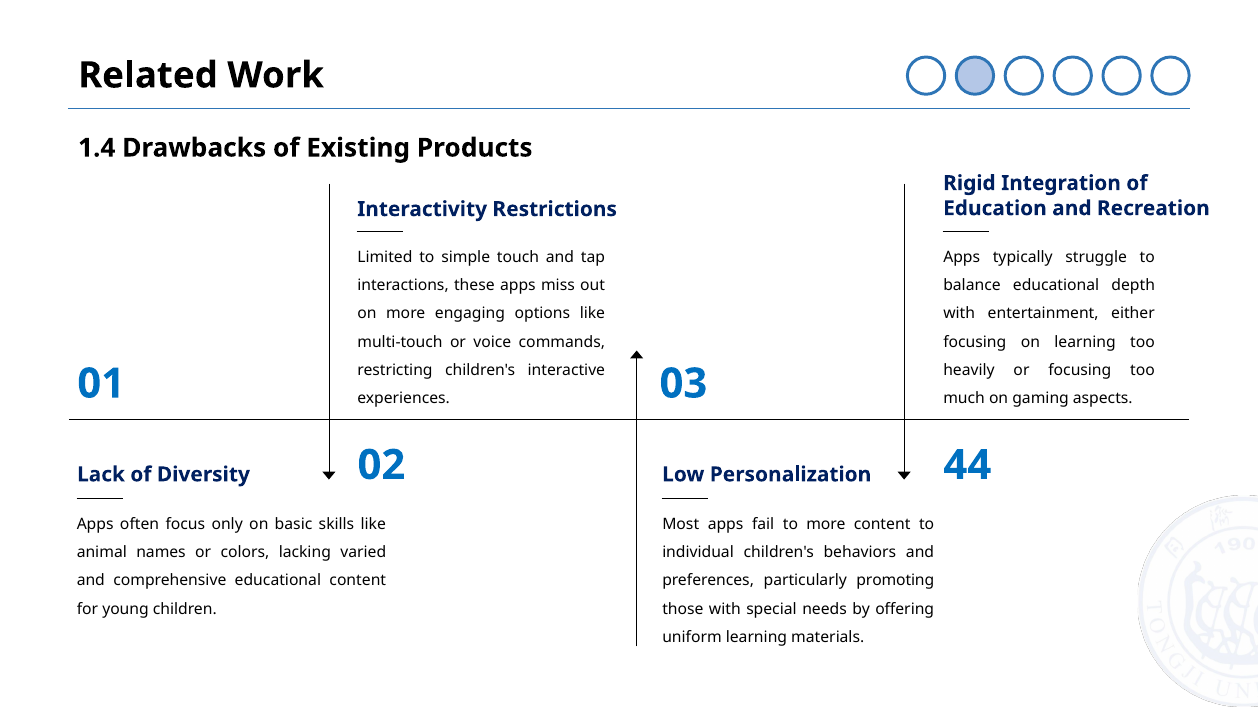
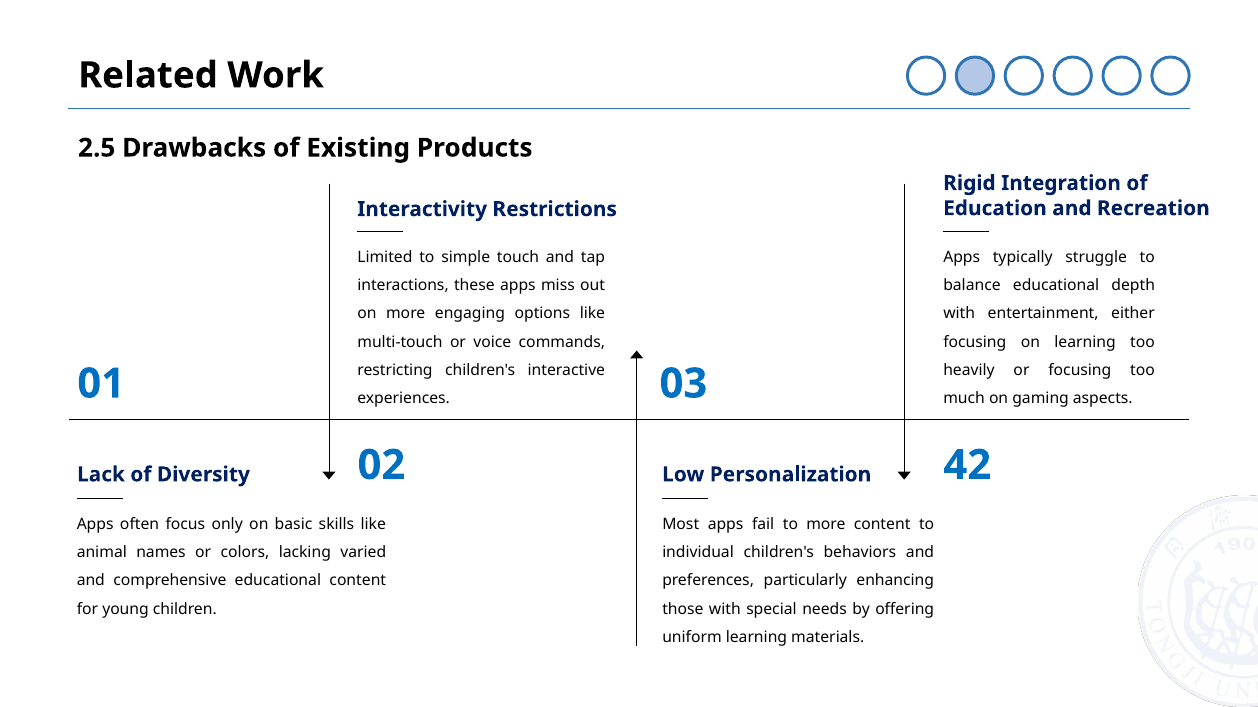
1.4: 1.4 -> 2.5 (97, 148)
44: 44 -> 42 (967, 466)
promoting: promoting -> enhancing (895, 581)
